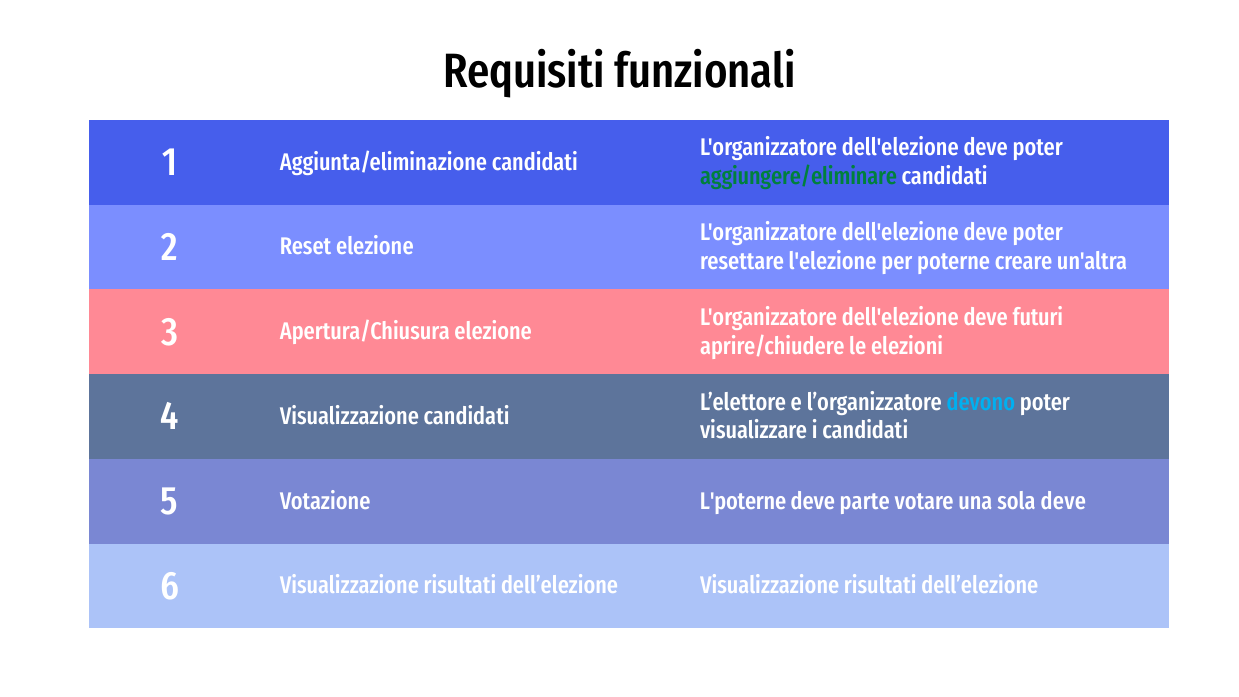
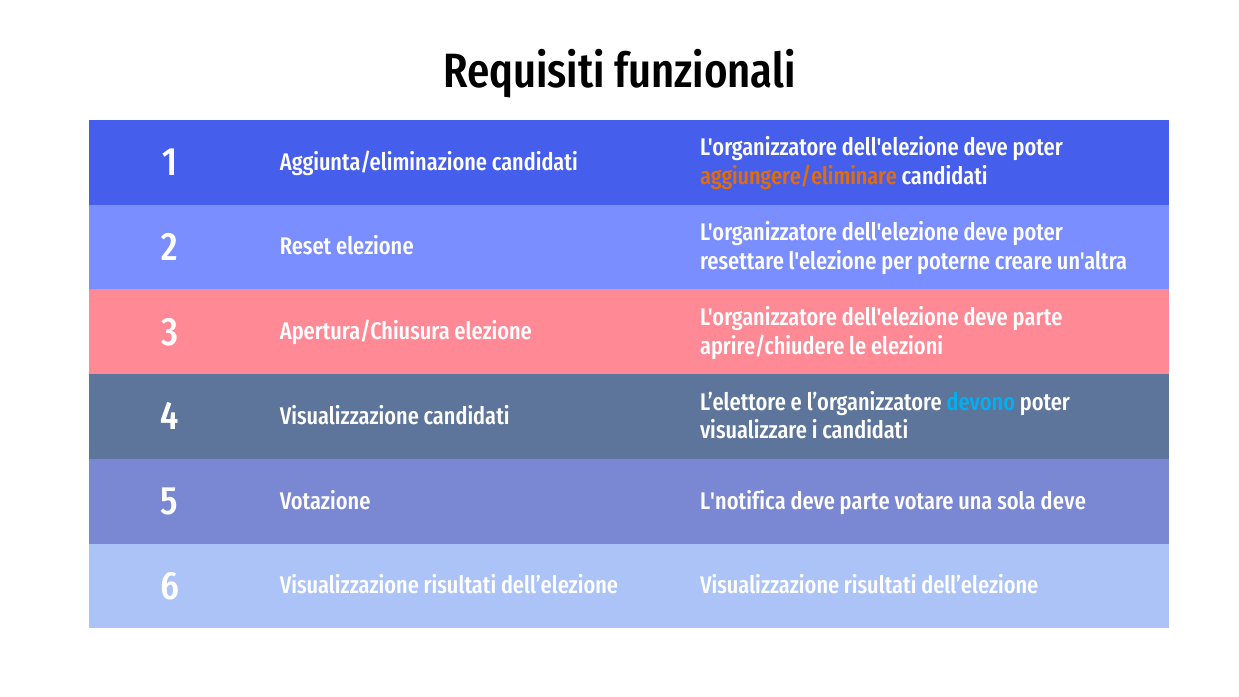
aggiungere/eliminare colour: green -> orange (799, 177)
dell'elezione deve futuri: futuri -> parte (1038, 317)
L'poterne: L'poterne -> L'notifica (743, 501)
